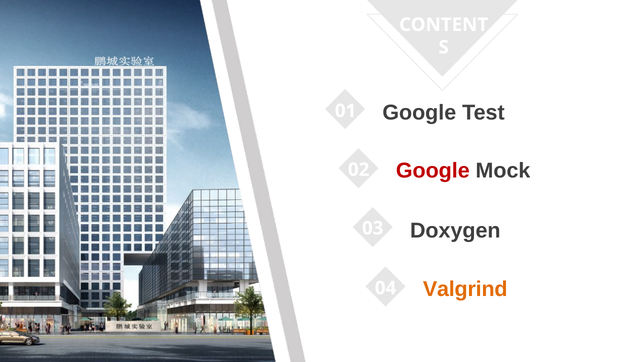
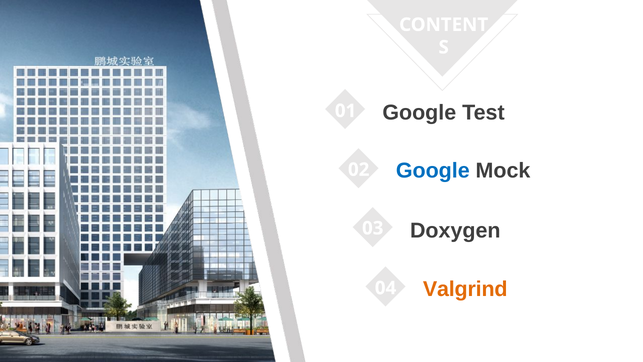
Google colour: red -> blue (433, 171)
